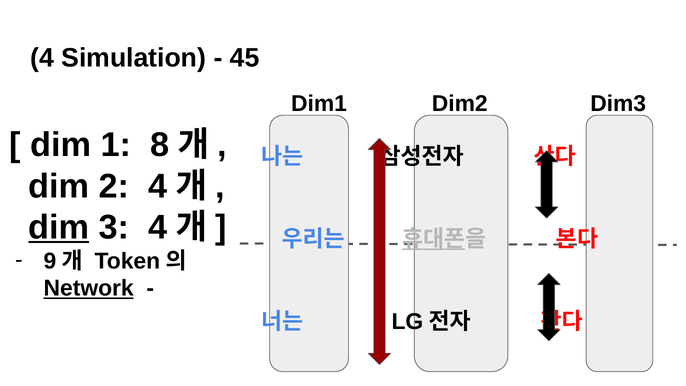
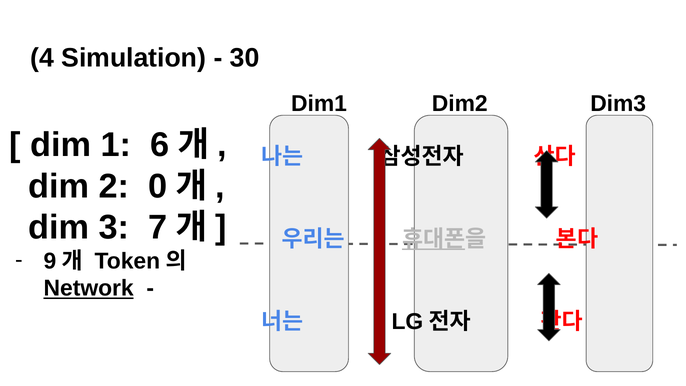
45: 45 -> 30 (245, 58)
8: 8 -> 6 (160, 145)
2 4: 4 -> 0 (158, 186)
dim underline: present -> none (59, 227)
3 4: 4 -> 7 (158, 227)
